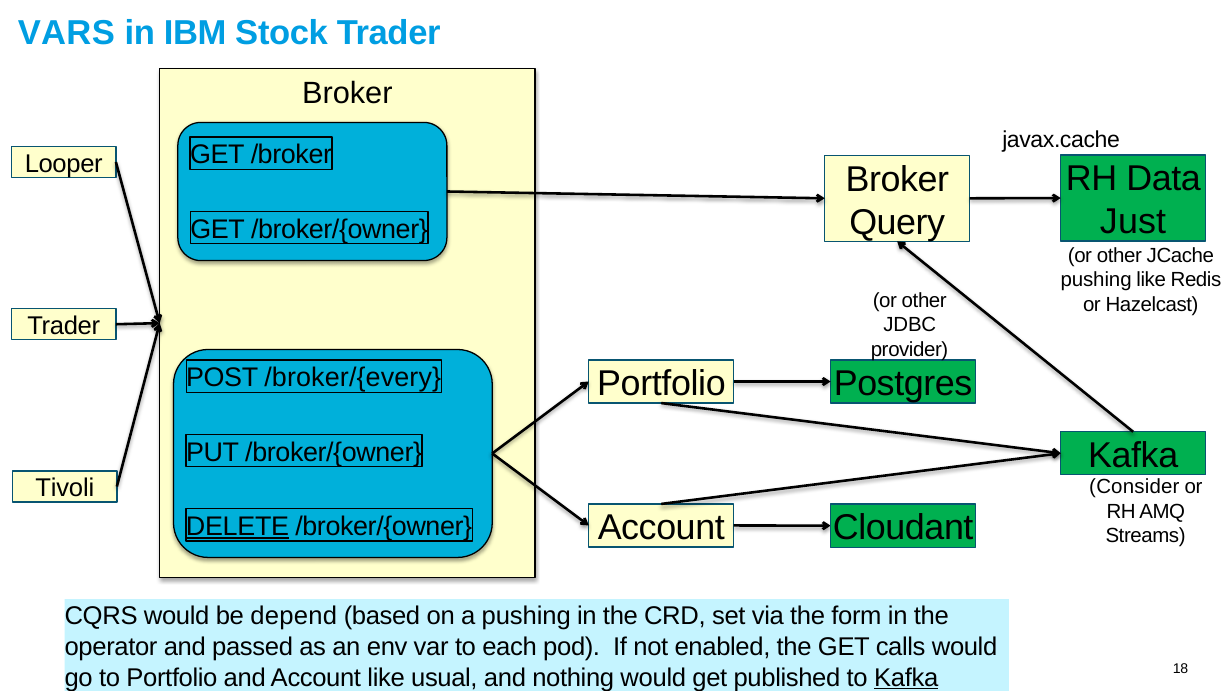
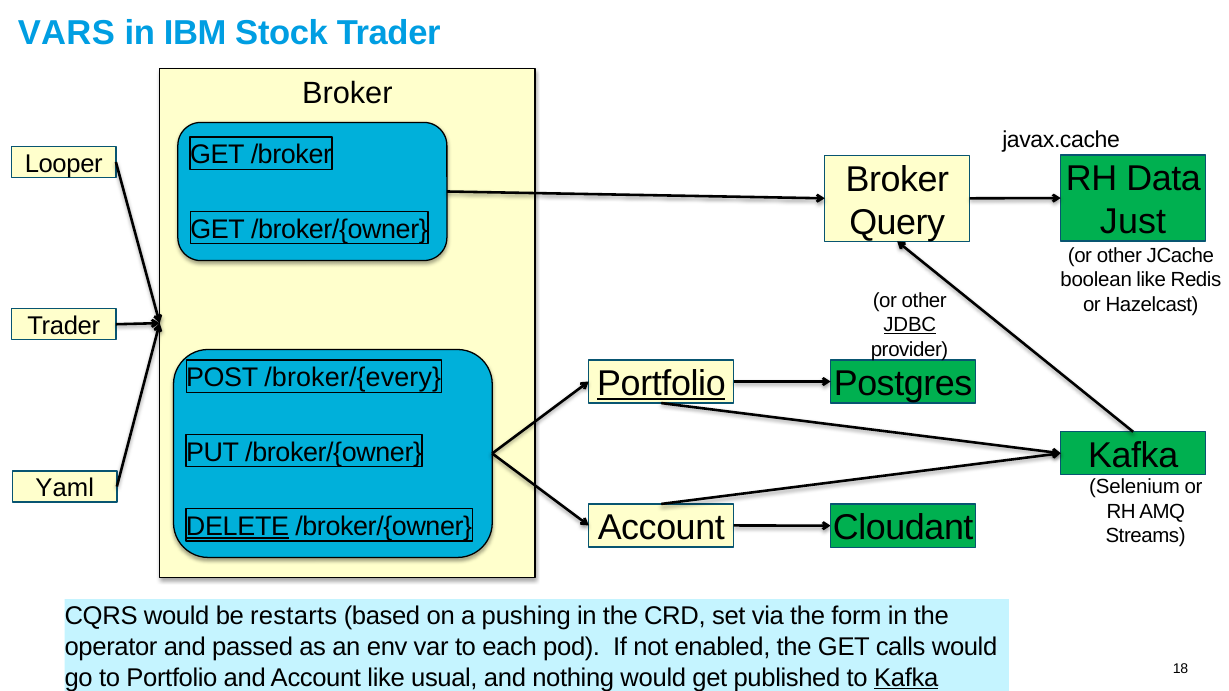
pushing: pushing -> boolean (1096, 280)
JDBC underline: none -> present (910, 325)
Portfolio underline: none -> present (661, 384)
Tivoli: Tivoli -> Yaml (65, 489)
Consider: Consider -> Selenium (1135, 487)
depend: depend -> restarts (294, 617)
